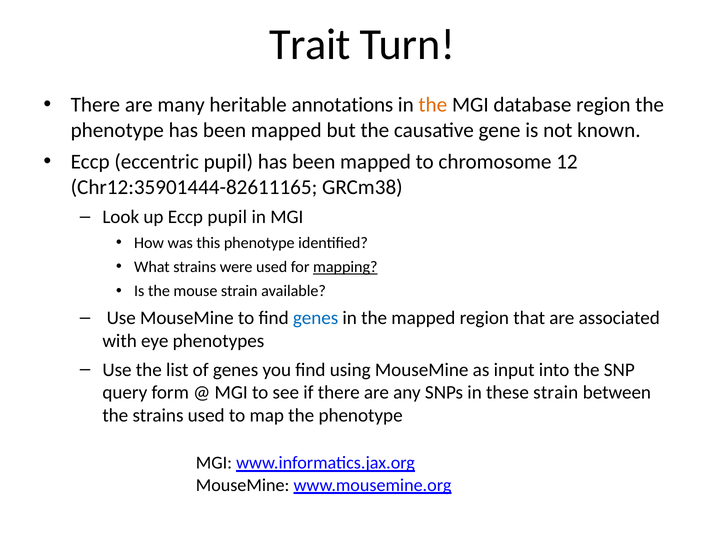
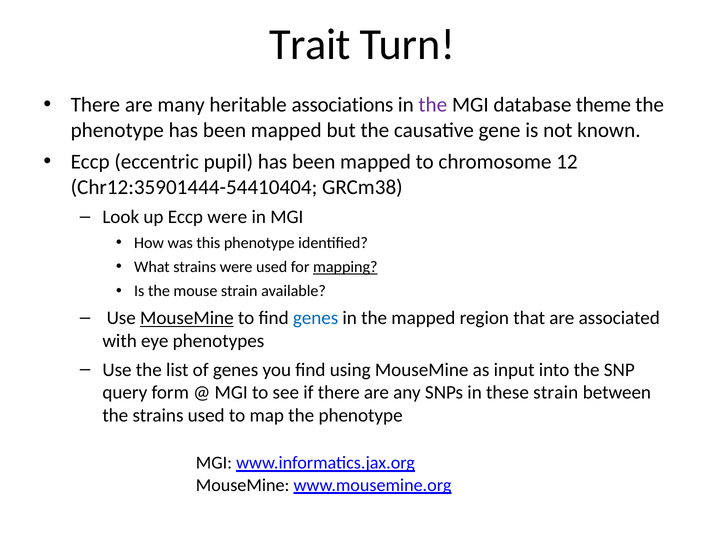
annotations: annotations -> associations (342, 105)
the colour: orange -> purple (433, 105)
database region: region -> theme (603, 105)
Chr12:35901444-82611165: Chr12:35901444-82611165 -> Chr12:35901444-54410404 (194, 187)
Eccp pupil: pupil -> were (227, 217)
MouseMine underline: none -> present (187, 318)
